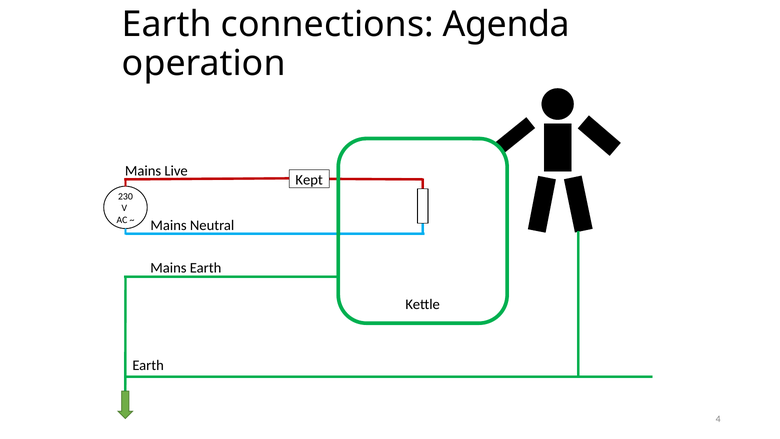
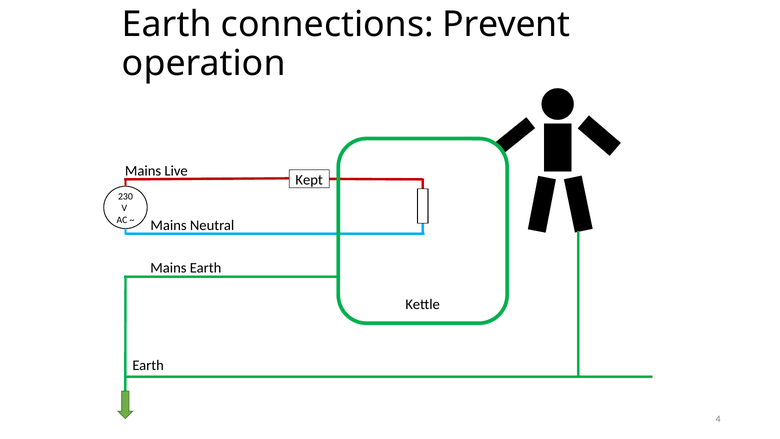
Agenda: Agenda -> Prevent (506, 25)
